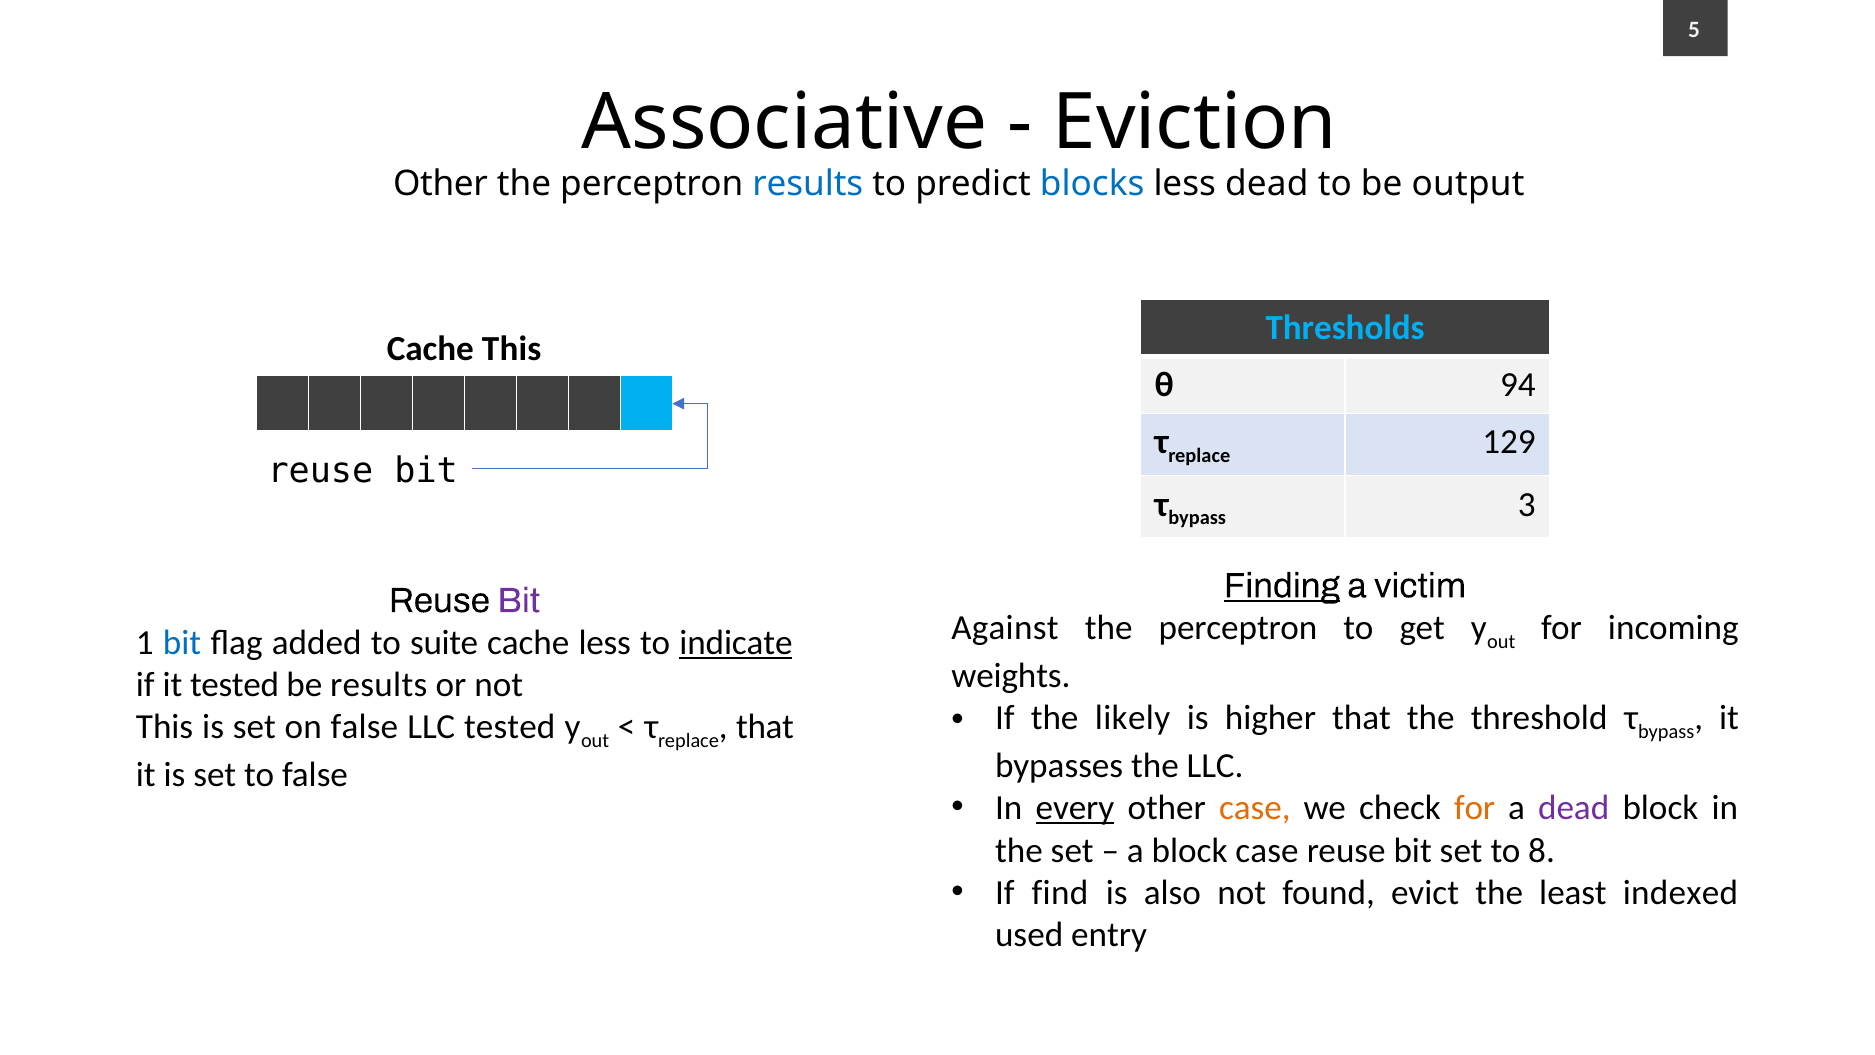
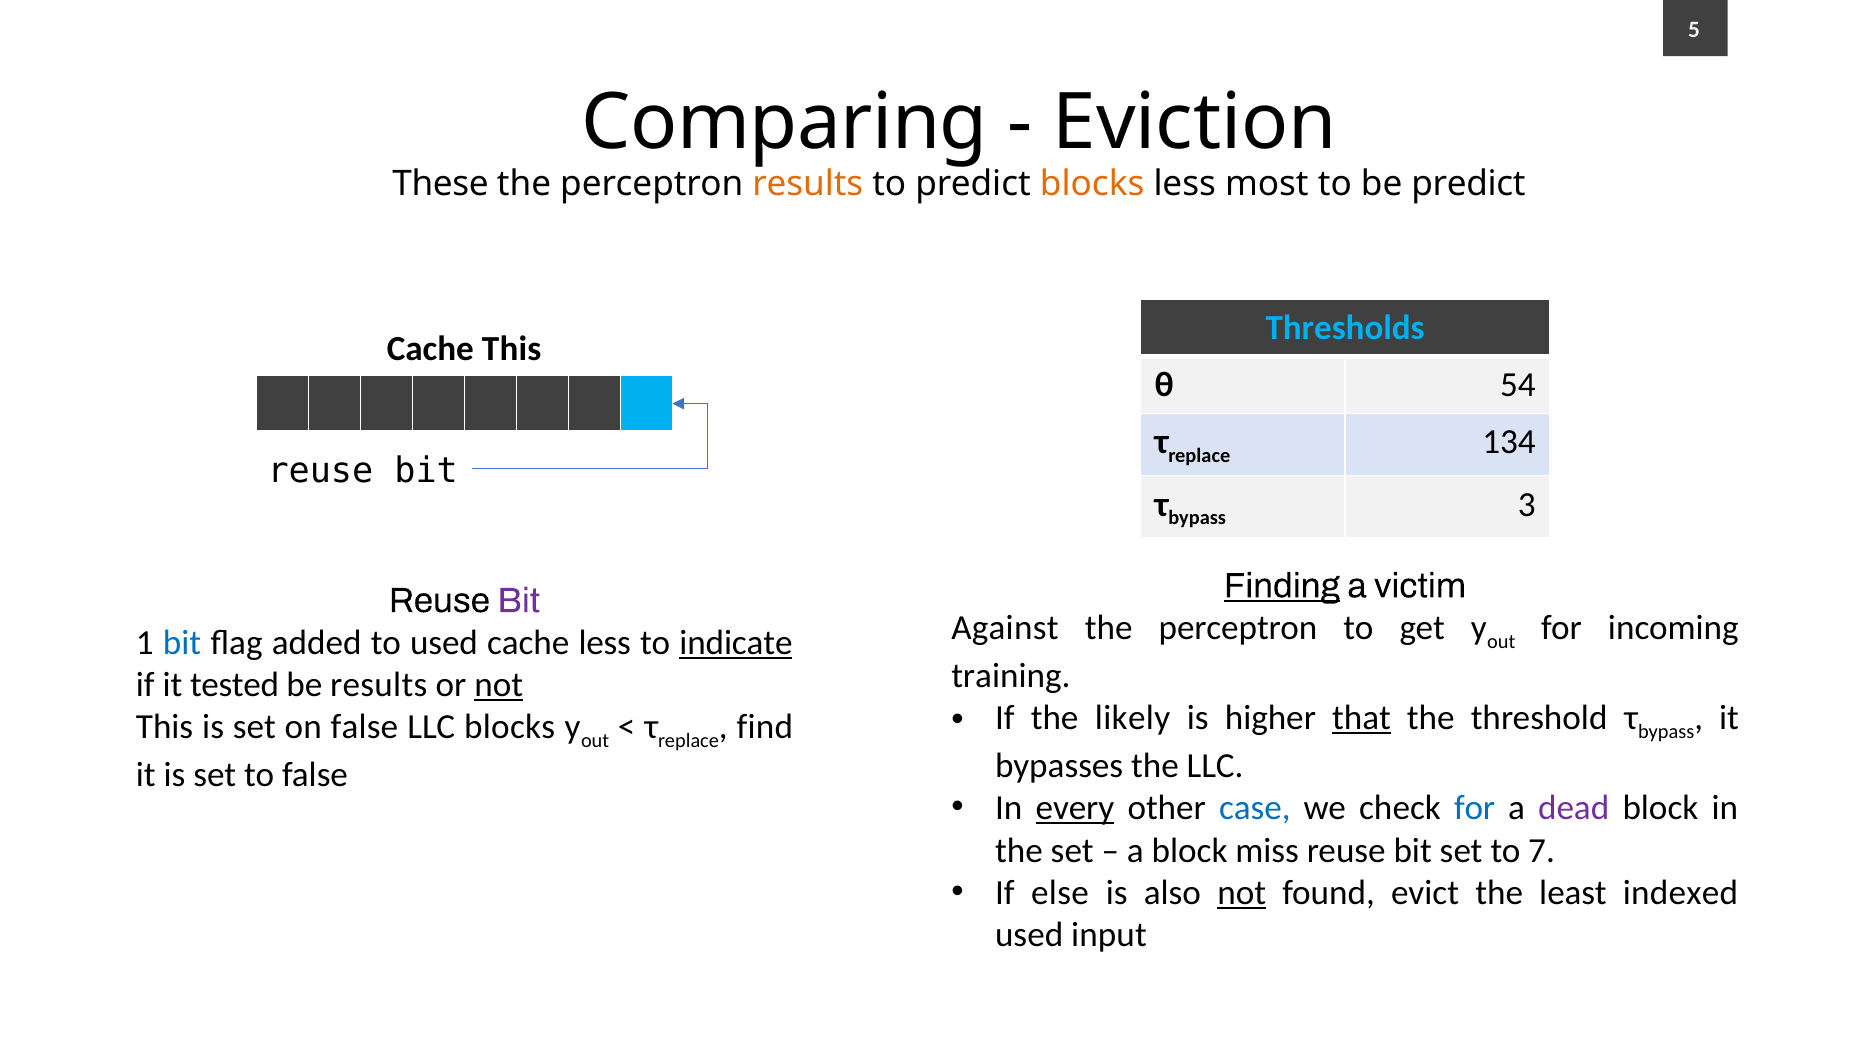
Associative: Associative -> Comparing (785, 122)
Other: Other -> These (441, 184)
results colour: blue -> orange (808, 184)
blocks colour: blue -> orange (1092, 184)
less dead: dead -> most (1267, 184)
be output: output -> predict (1468, 184)
94: 94 -> 54 (1518, 385)
129: 129 -> 134 (1509, 442)
to suite: suite -> used (444, 643)
weights: weights -> training (1011, 676)
not underline: none -> present (499, 685)
that underline: none -> present (1361, 718)
LLC tested: tested -> blocks (510, 727)
that: that -> find (765, 727)
case colour: orange -> blue (1255, 808)
for colour: orange -> blue (1475, 808)
block case: case -> miss (1267, 850)
8: 8 -> 7 (1542, 850)
find: find -> else (1060, 892)
not underline: none -> present (1242, 892)
entry: entry -> input (1109, 935)
